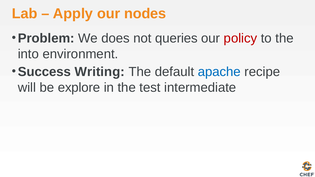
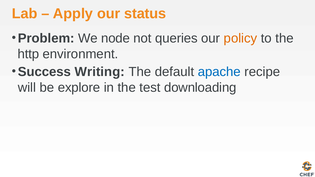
nodes: nodes -> status (145, 14)
does: does -> node (116, 38)
policy colour: red -> orange (240, 38)
into: into -> http (28, 54)
intermediate: intermediate -> downloading (200, 88)
